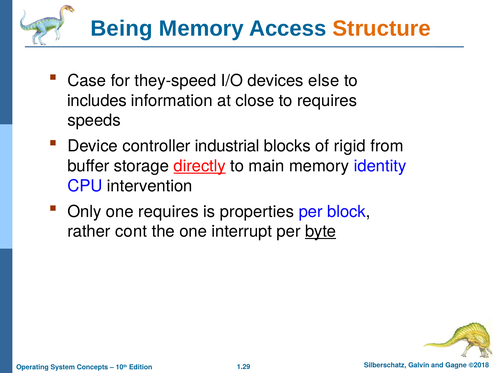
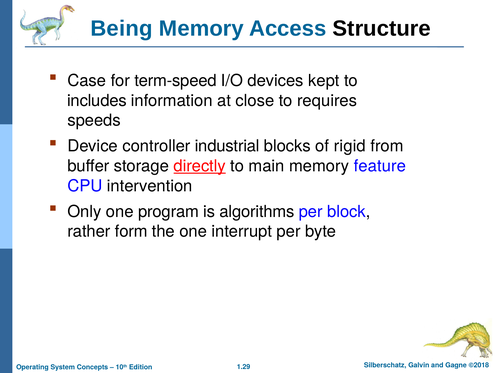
Structure colour: orange -> black (382, 29)
they-speed: they-speed -> term-speed (175, 81)
else: else -> kept (324, 81)
identity: identity -> feature (380, 166)
one requires: requires -> program (169, 211)
properties: properties -> algorithms (257, 211)
cont: cont -> form (131, 231)
byte underline: present -> none (321, 231)
